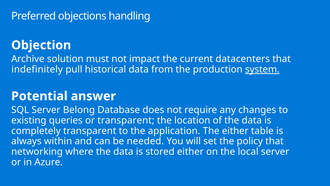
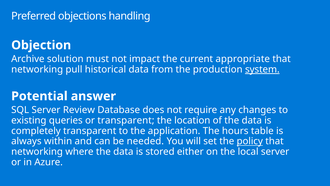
datacenters: datacenters -> appropriate (243, 59)
indefinitely: indefinitely -> networking (37, 69)
Belong: Belong -> Review (79, 110)
The either: either -> hours (235, 131)
policy underline: none -> present (250, 141)
